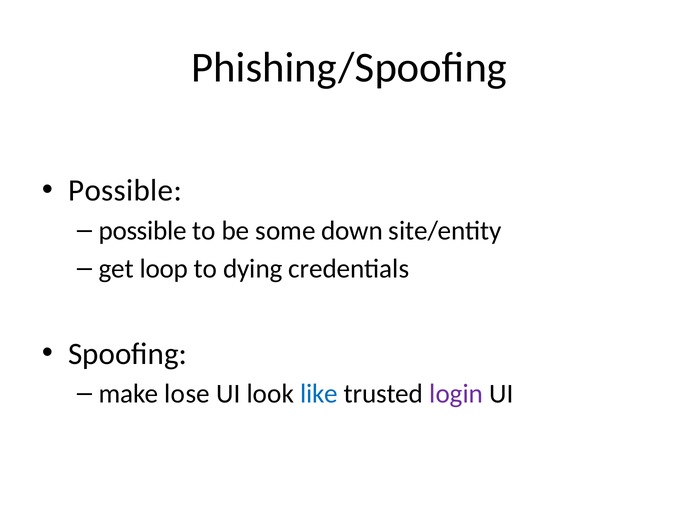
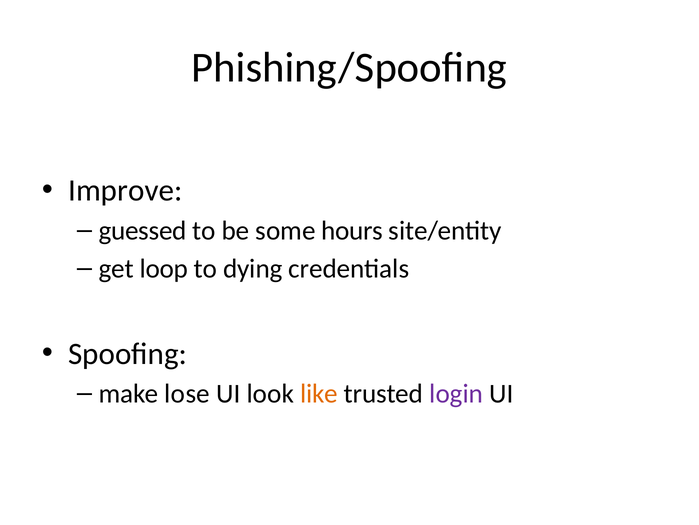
Possible: Possible -> Improve (125, 190)
possible: possible -> guessed (143, 230)
down: down -> hours (352, 230)
like colour: blue -> orange (319, 393)
